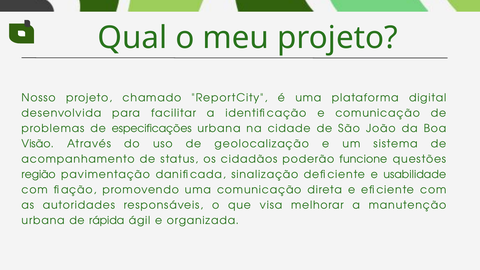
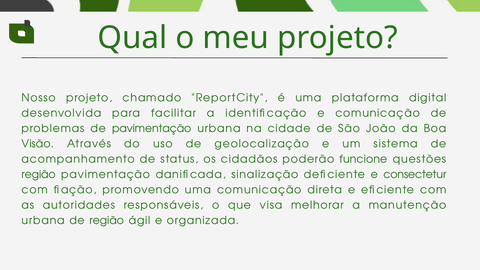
de especificações: especificações -> pavimentação (152, 129)
usabilidade: usabilidade -> consectetur (415, 175)
de rápida: rápida -> região (107, 221)
